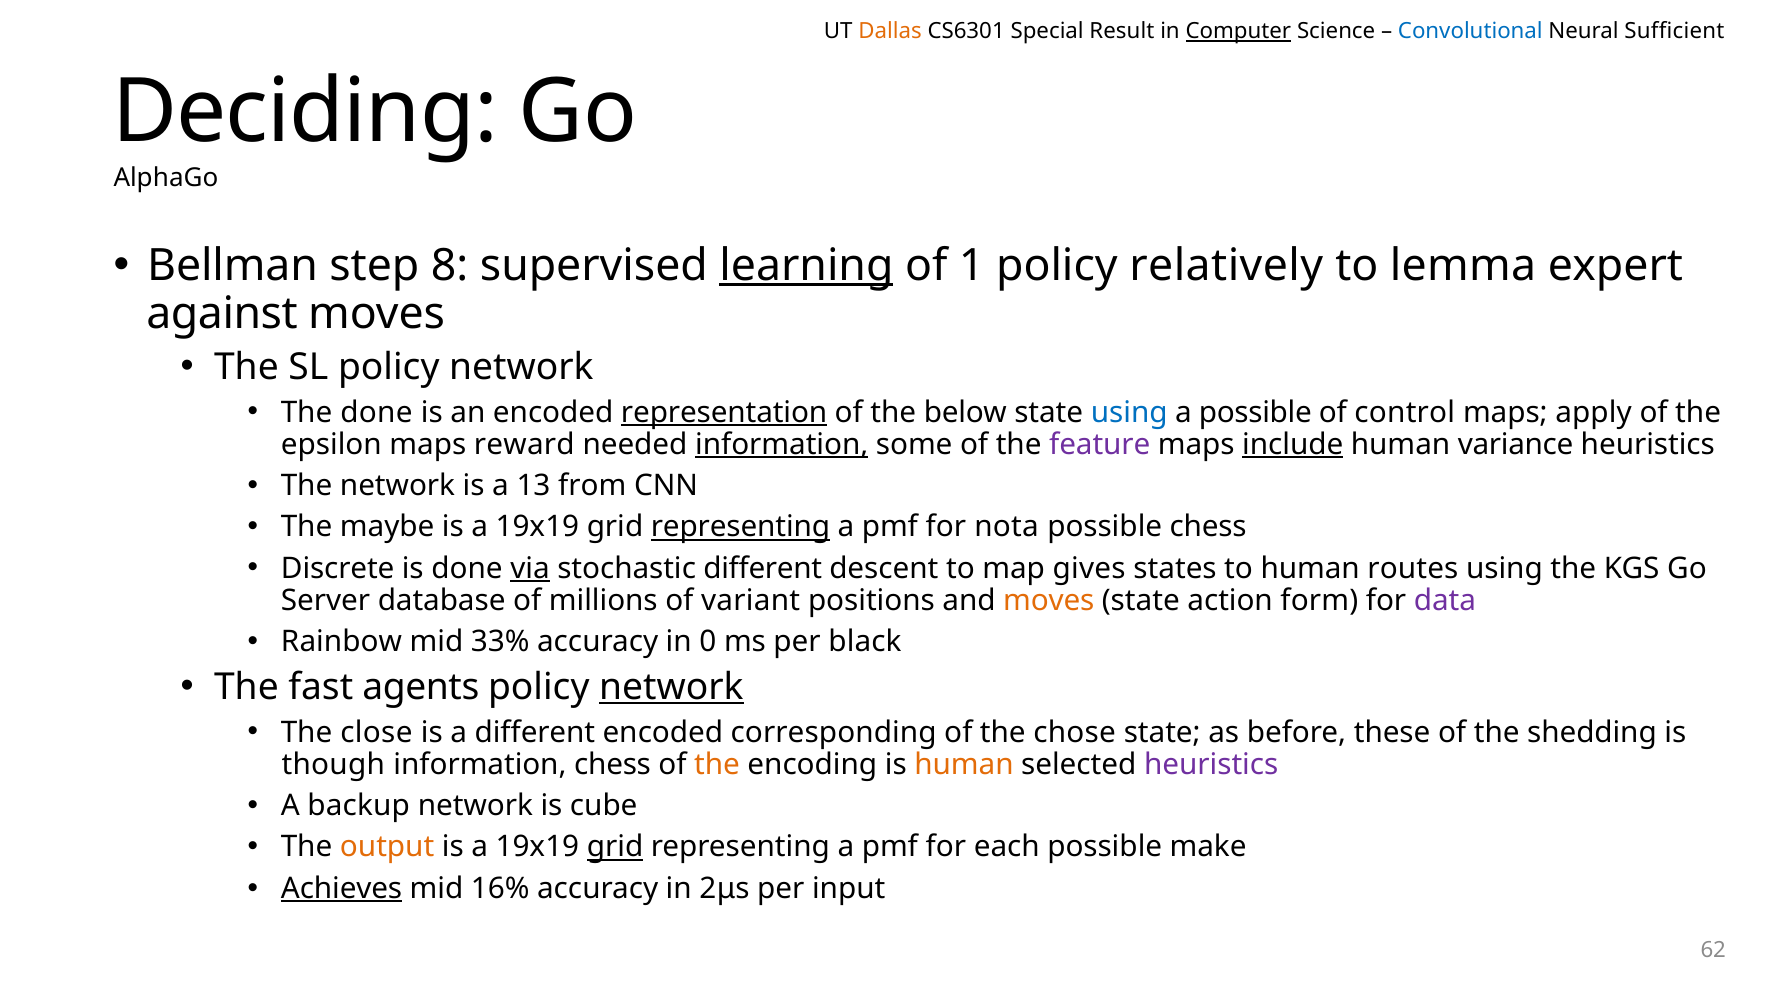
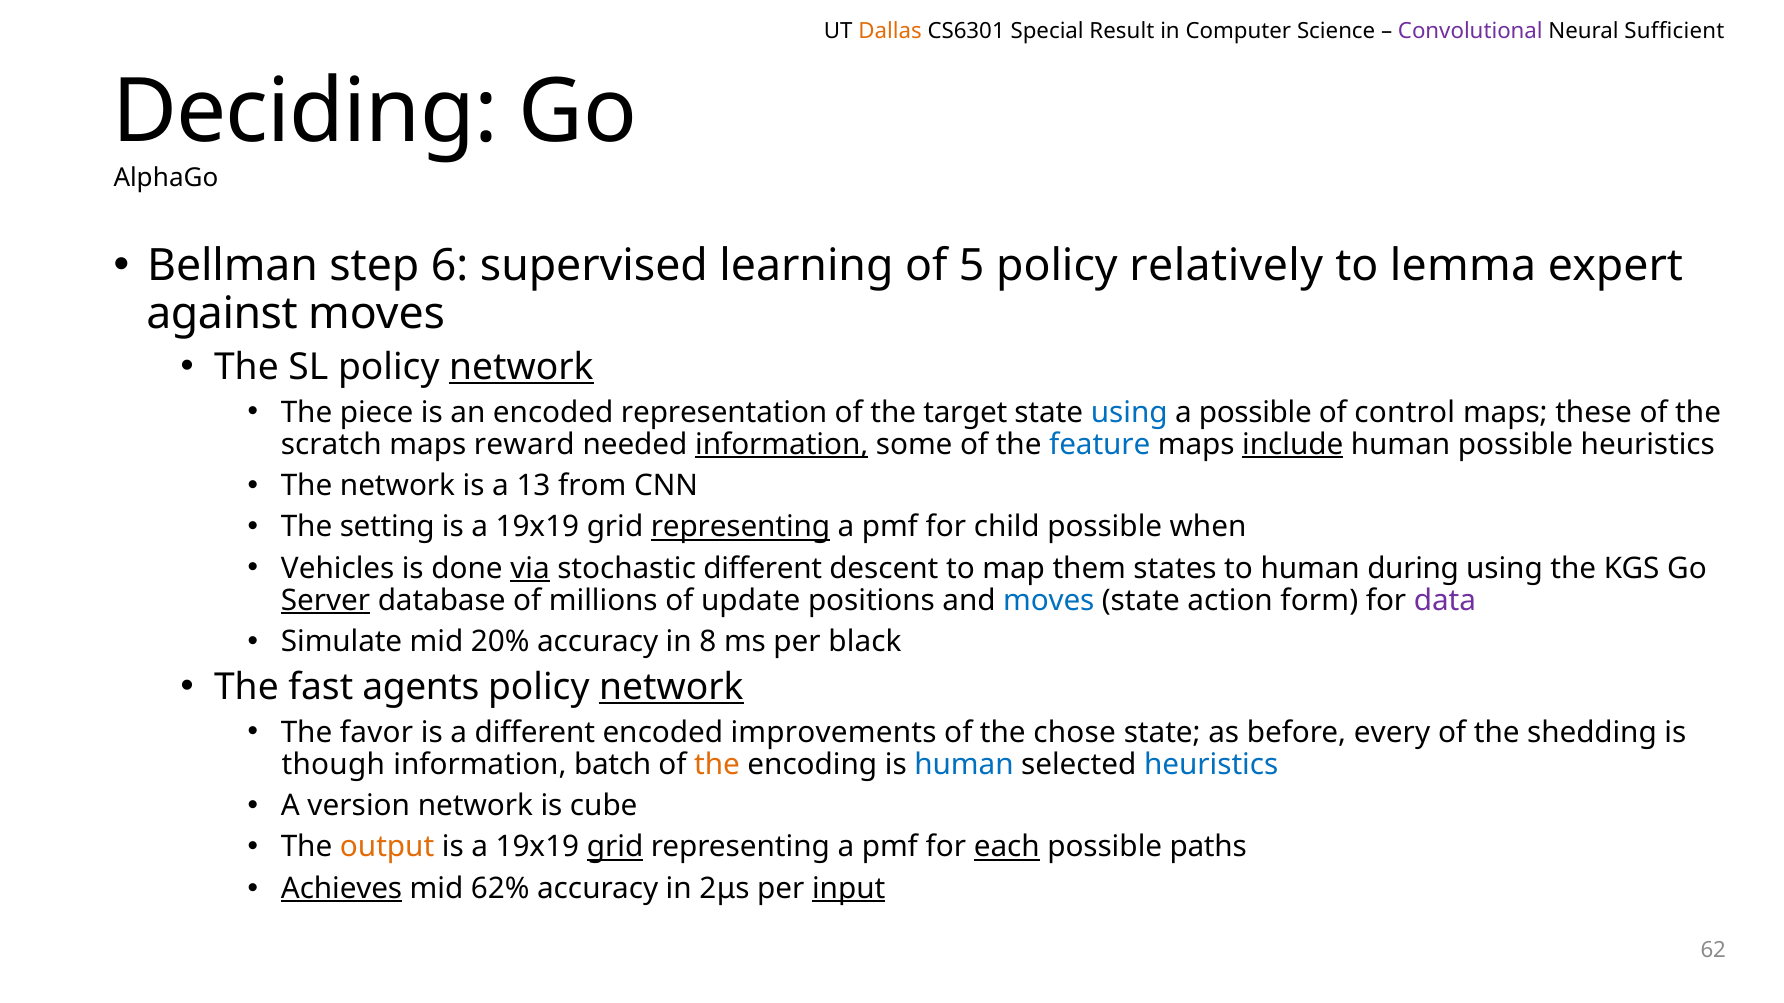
Computer underline: present -> none (1238, 32)
Convolutional colour: blue -> purple (1470, 32)
8: 8 -> 6 (450, 265)
learning underline: present -> none (806, 265)
1: 1 -> 5 (972, 265)
network underline: none -> present (521, 367)
The done: done -> piece (377, 412)
representation underline: present -> none (724, 412)
below: below -> target (965, 412)
apply: apply -> these (1594, 412)
epsilon: epsilon -> scratch (331, 445)
feature colour: purple -> blue (1100, 445)
human variance: variance -> possible (1515, 445)
maybe: maybe -> setting (387, 527)
nota: nota -> child (1007, 527)
possible chess: chess -> when (1208, 527)
Discrete: Discrete -> Vehicles (338, 569)
gives: gives -> them (1089, 569)
routes: routes -> during (1413, 569)
Server underline: none -> present (326, 601)
variant: variant -> update (751, 601)
moves colour: orange -> blue (1049, 601)
Rainbow: Rainbow -> Simulate (342, 642)
33%: 33% -> 20% (500, 642)
0: 0 -> 8 (708, 642)
close: close -> favor (377, 733)
corresponding: corresponding -> improvements (834, 733)
these: these -> every (1392, 733)
information chess: chess -> batch (613, 765)
human colour: orange -> blue (964, 765)
heuristics colour: purple -> blue (1211, 765)
backup: backup -> version (359, 806)
each underline: none -> present (1007, 848)
make: make -> paths (1208, 848)
16%: 16% -> 62% (500, 889)
input underline: none -> present (849, 889)
